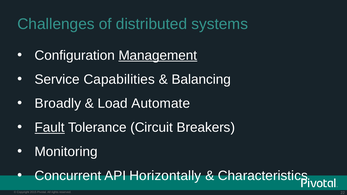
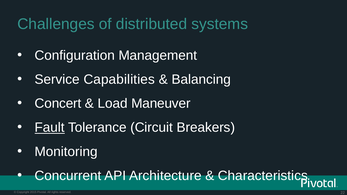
Management underline: present -> none (158, 55)
Broadly: Broadly -> Concert (58, 104)
Automate: Automate -> Maneuver (161, 104)
Horizontally: Horizontally -> Architecture (165, 176)
